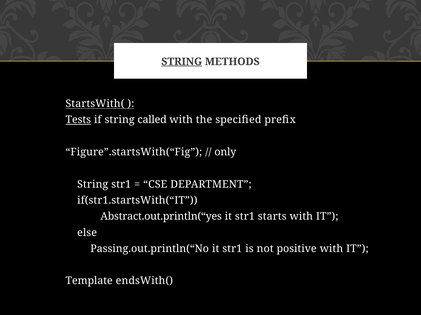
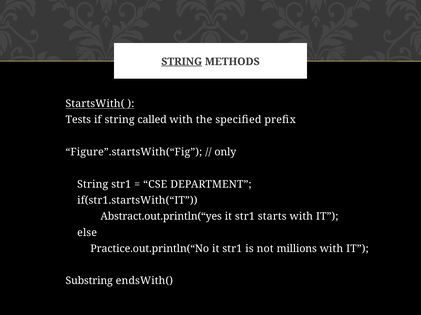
Tests underline: present -> none (78, 120)
Passing.out.println(“No: Passing.out.println(“No -> Practice.out.println(“No (150, 249)
positive: positive -> millions (297, 249)
Template: Template -> Substring (89, 282)
